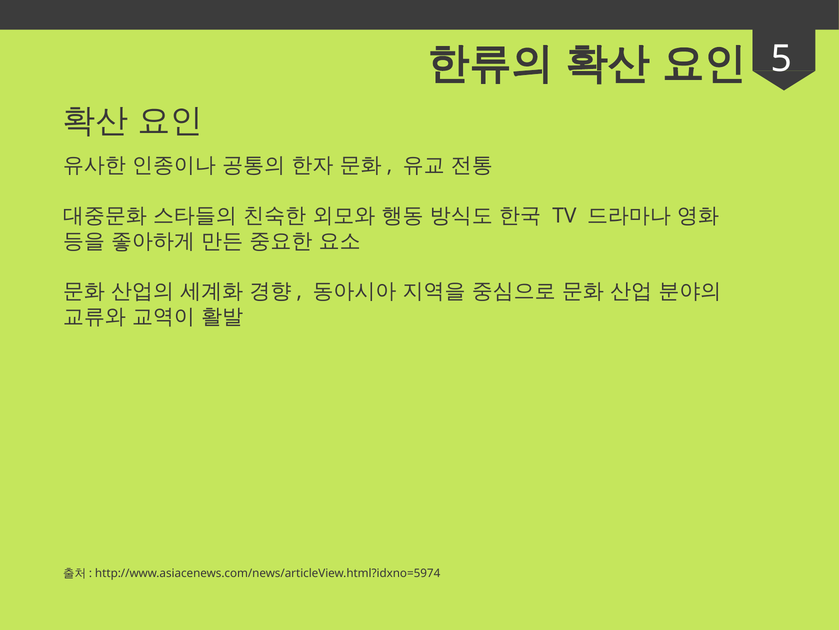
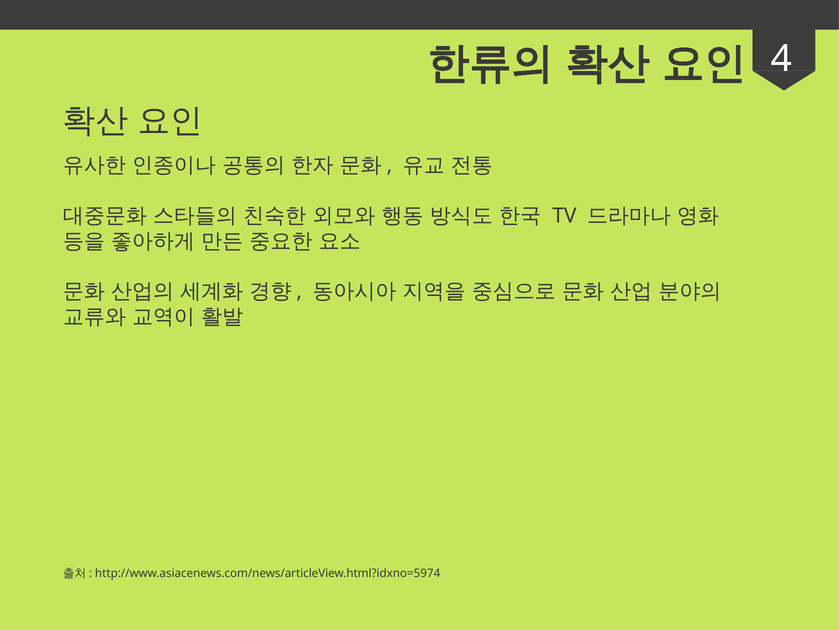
5: 5 -> 4 (782, 59)
